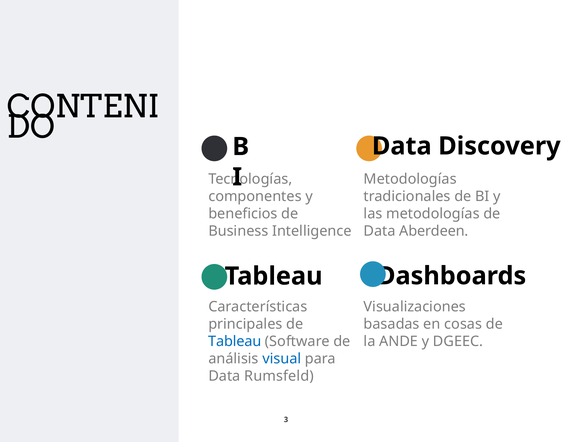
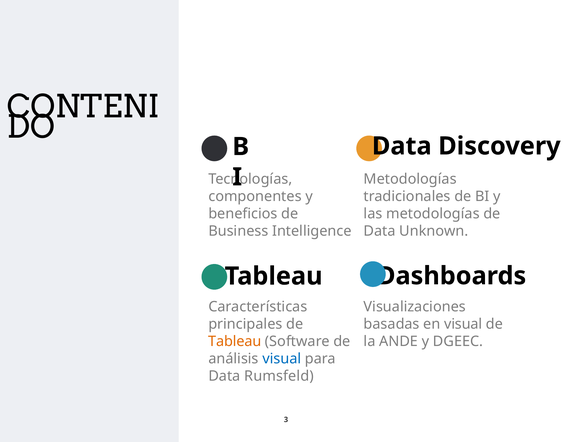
Aberdeen: Aberdeen -> Unknown (434, 231)
en cosas: cosas -> visual (463, 324)
Tableau colour: blue -> orange (235, 341)
